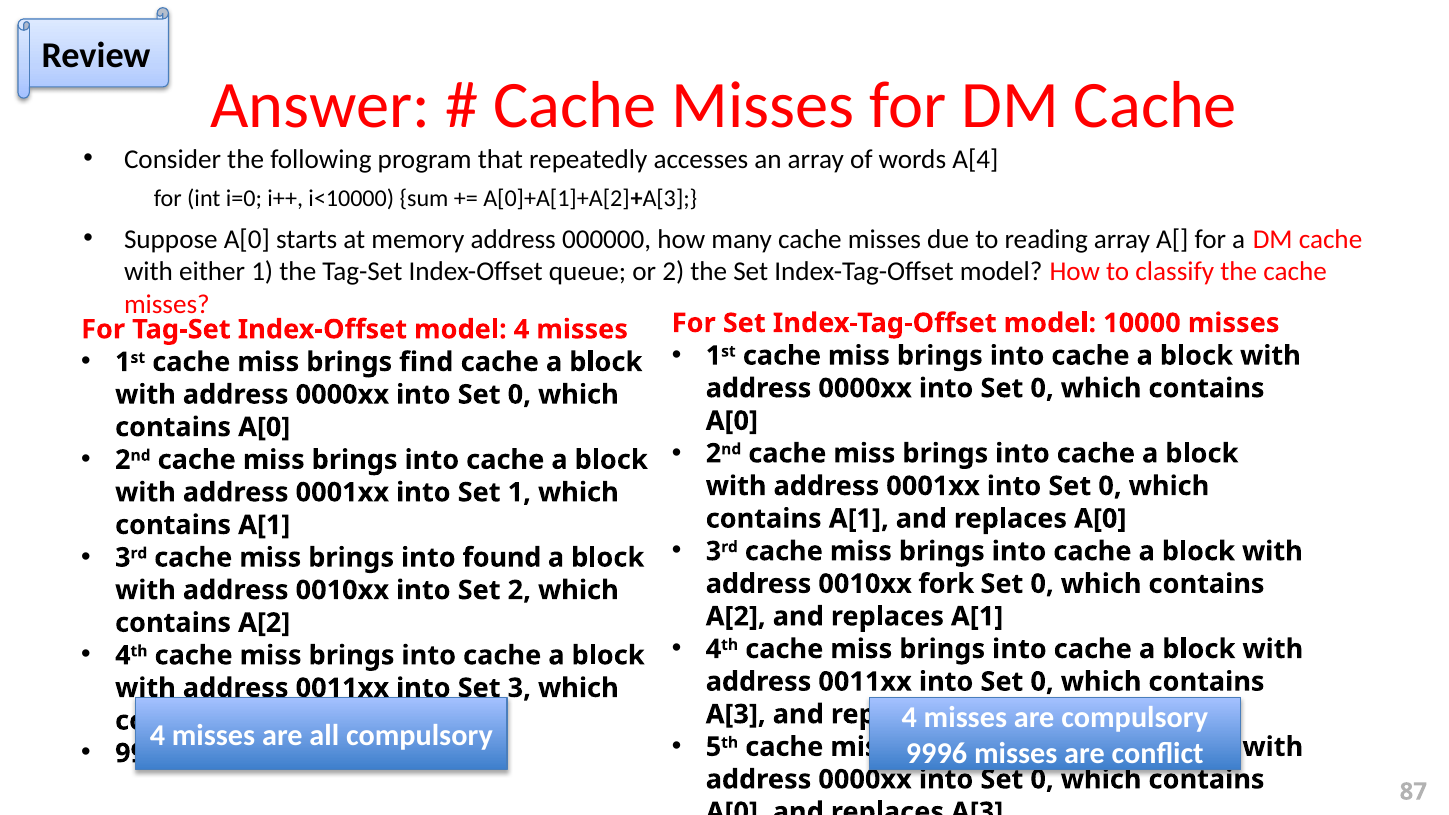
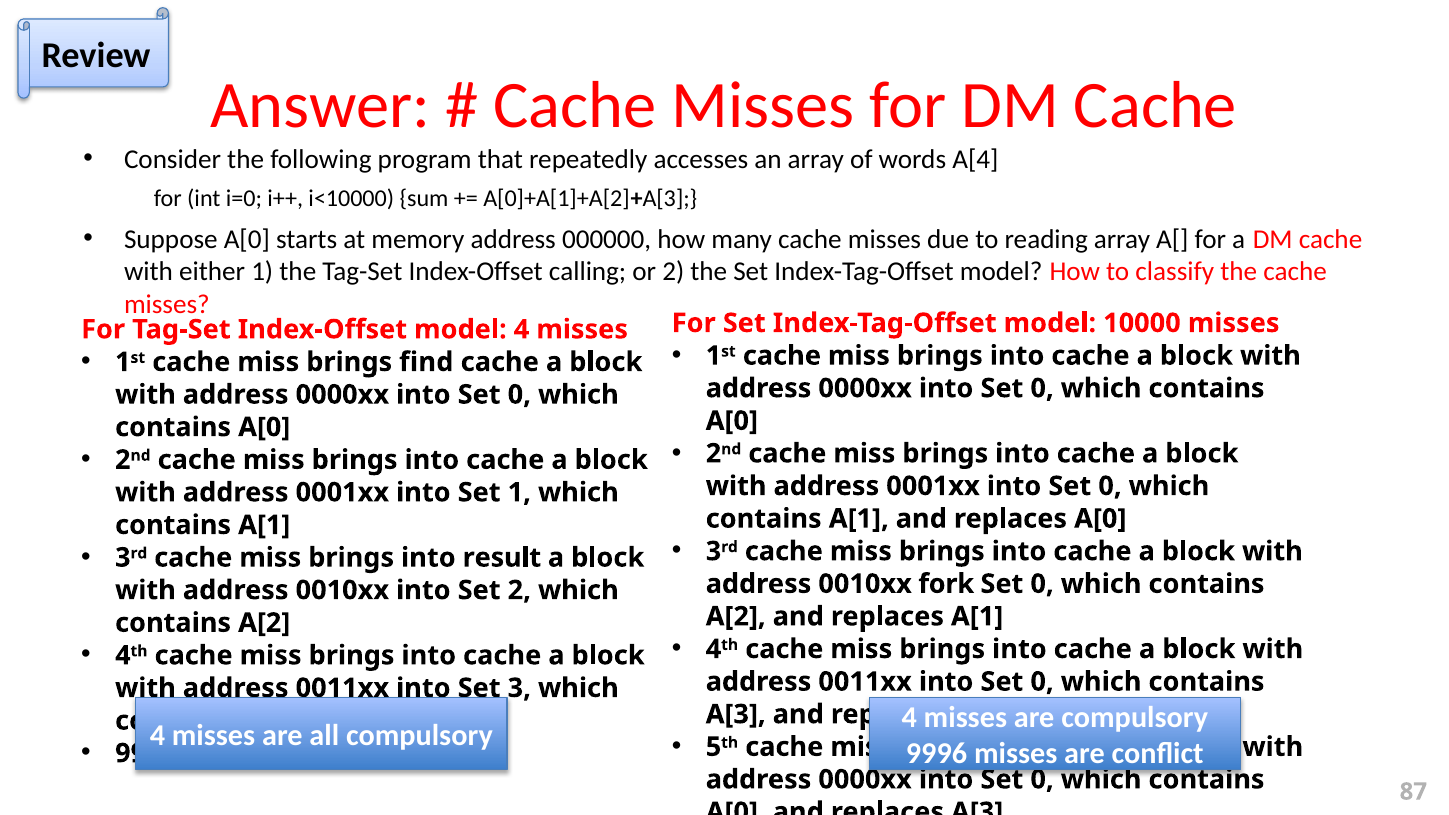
queue: queue -> calling (588, 272)
found: found -> result (502, 558)
